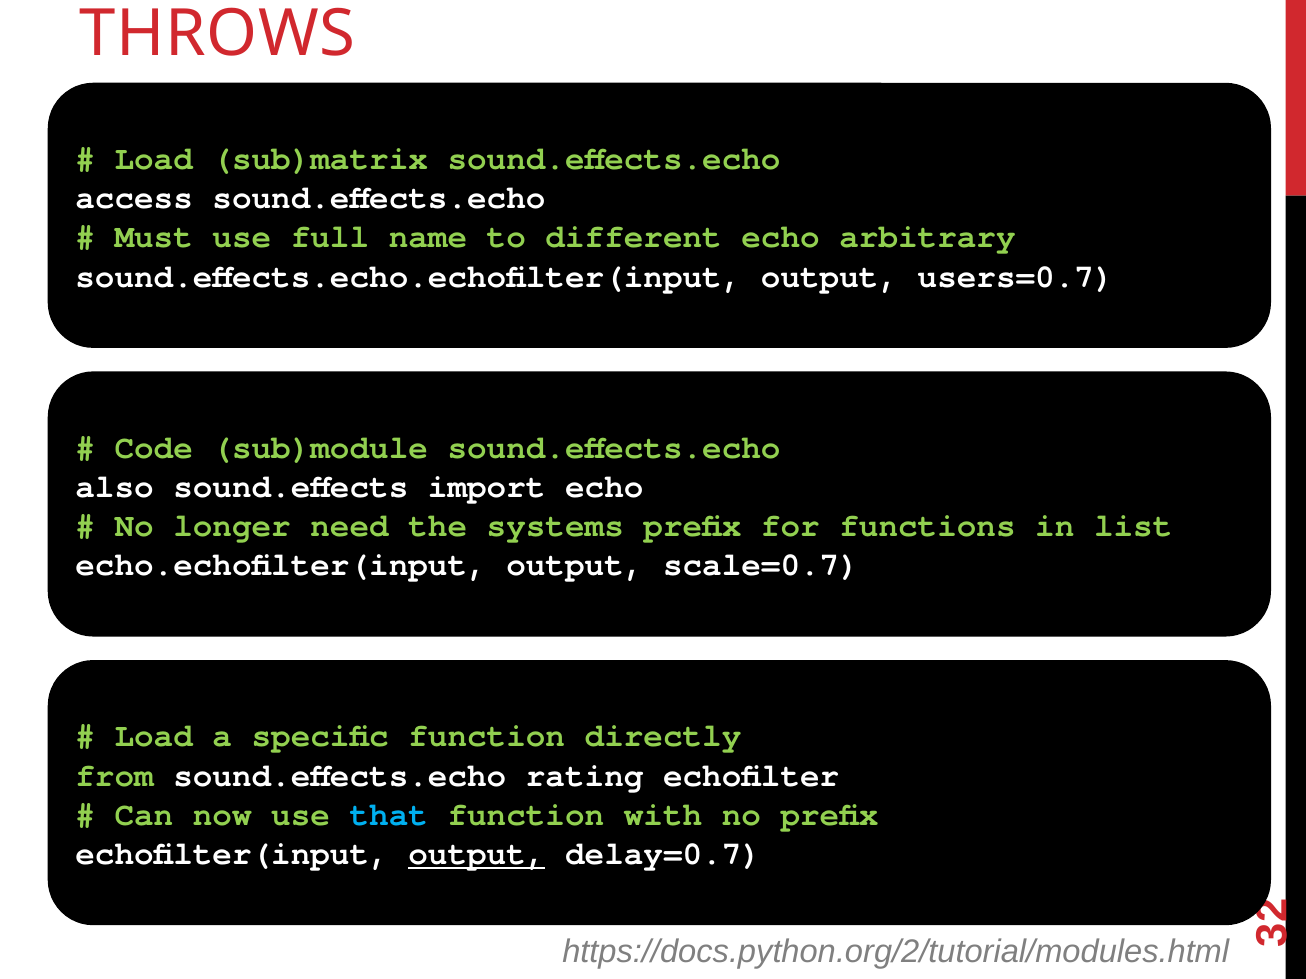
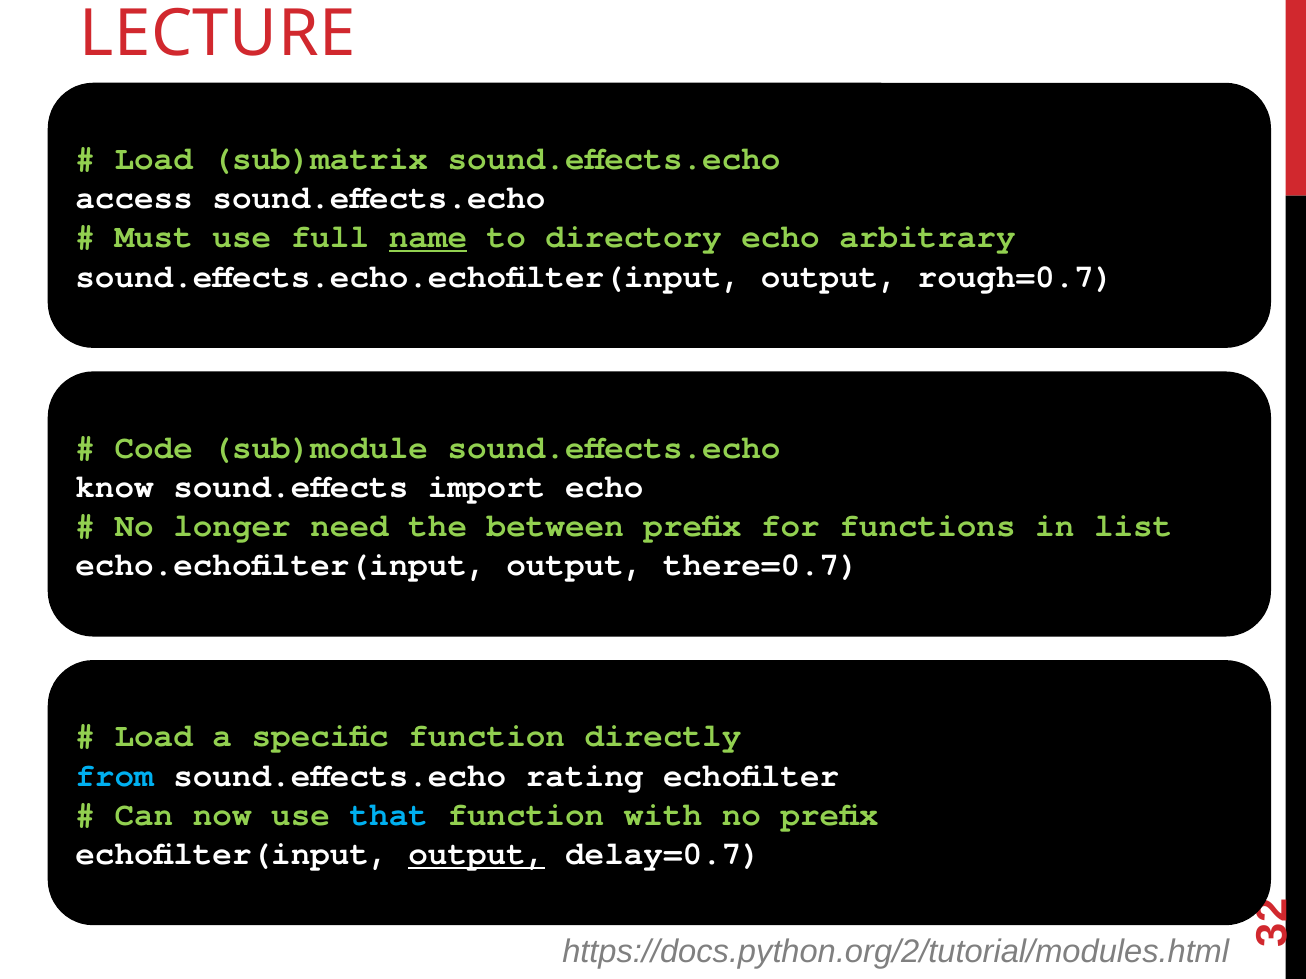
THROWS: THROWS -> LECTURE (218, 34)
name underline: none -> present (428, 237)
different: different -> directory (634, 237)
users=0.7: users=0.7 -> rough=0.7 (1016, 276)
also: also -> know (115, 487)
systems: systems -> between (555, 526)
scale=0.7: scale=0.7 -> there=0.7 (761, 565)
from colour: light green -> light blue (115, 776)
